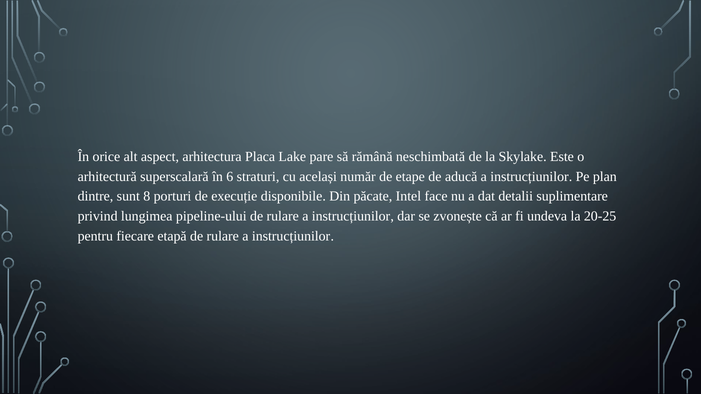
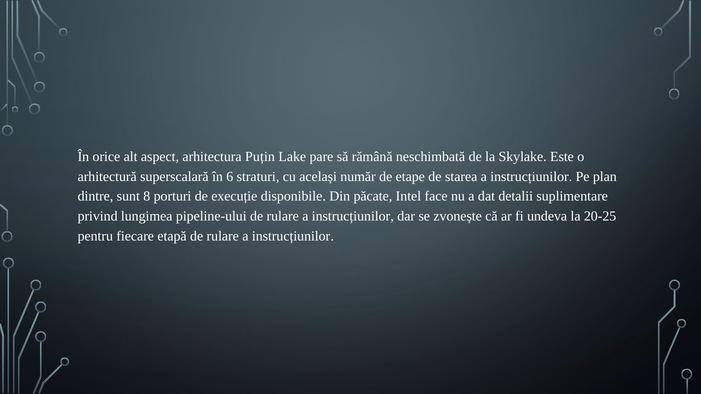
Placa: Placa -> Puțin (260, 157)
aducă: aducă -> starea (461, 177)
